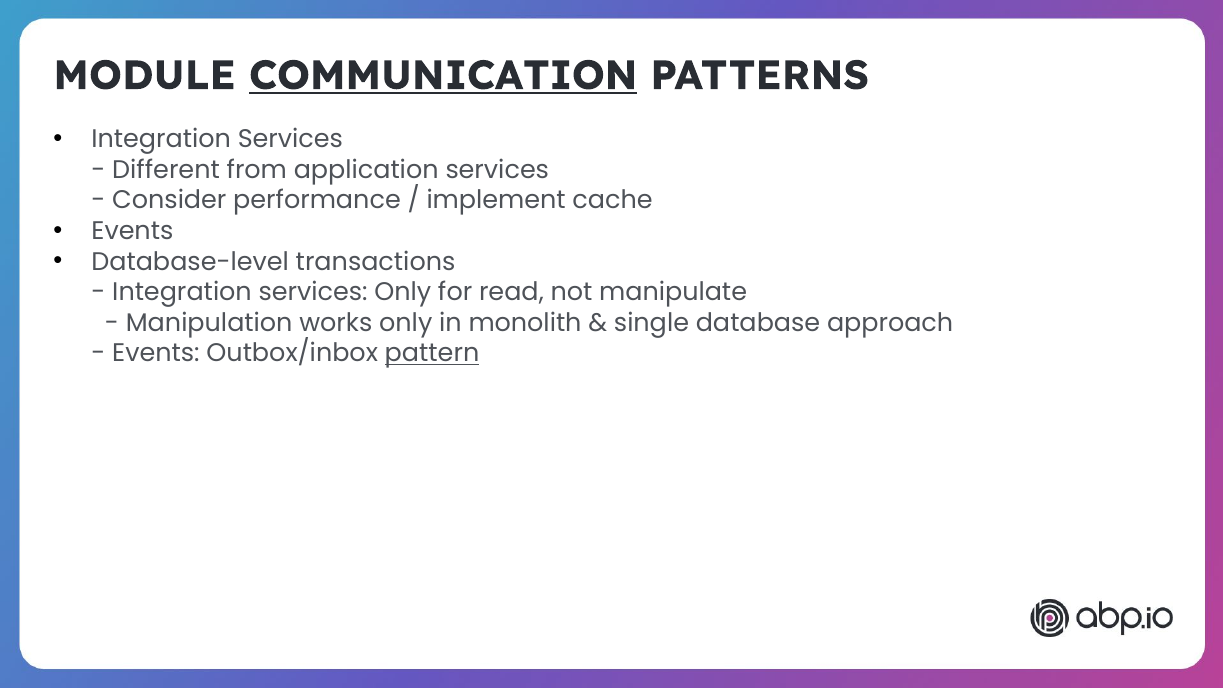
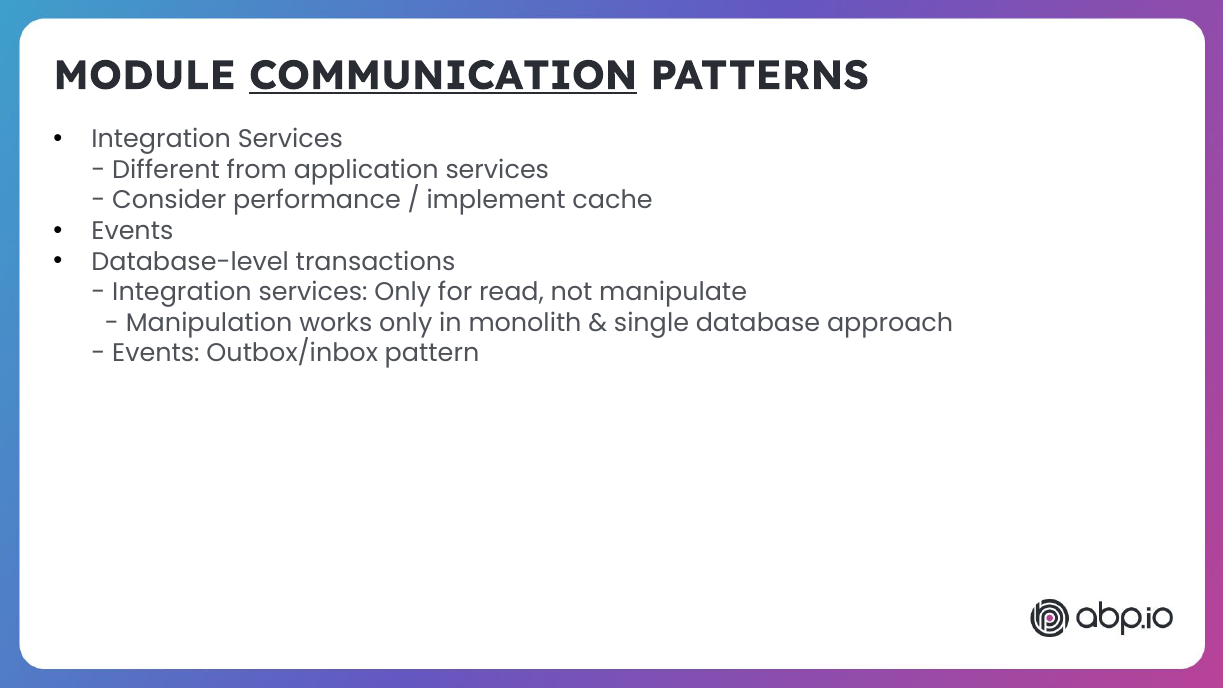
pattern underline: present -> none (432, 353)
